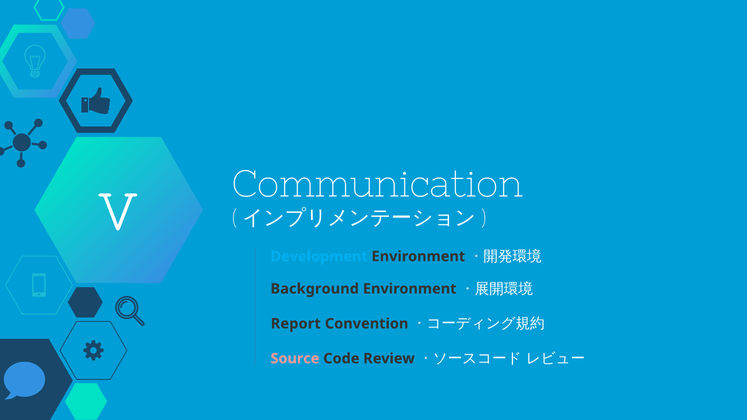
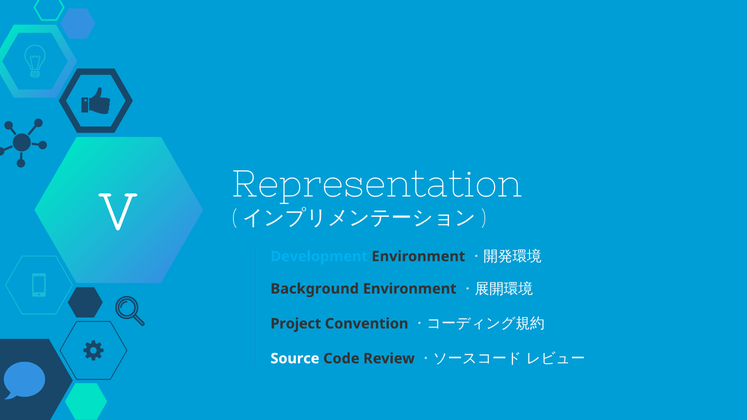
Communication: Communication -> Representation (377, 184)
Report: Report -> Project (296, 324)
Source colour: pink -> white (295, 359)
